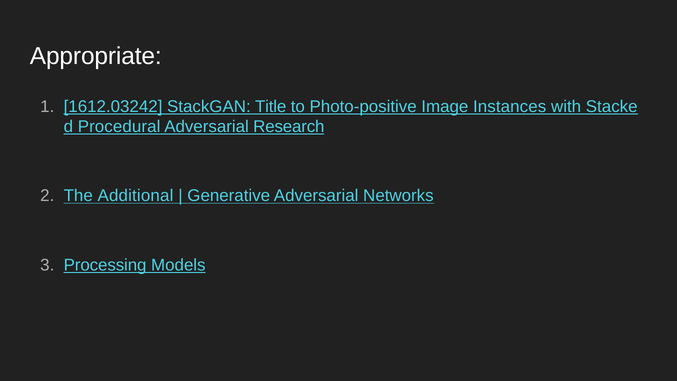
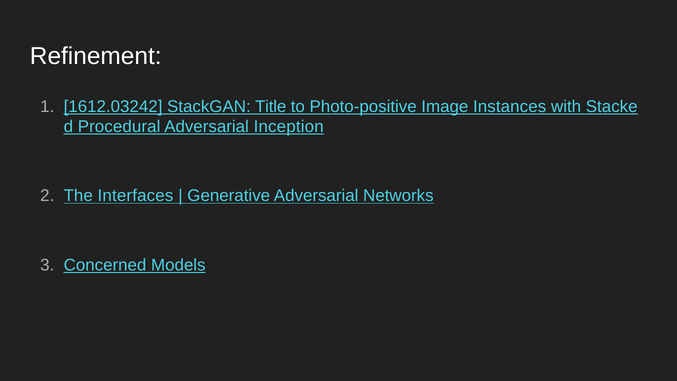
Appropriate: Appropriate -> Refinement (96, 56)
Research: Research -> Inception (289, 126)
Additional: Additional -> Interfaces (135, 196)
Processing: Processing -> Concerned (105, 265)
